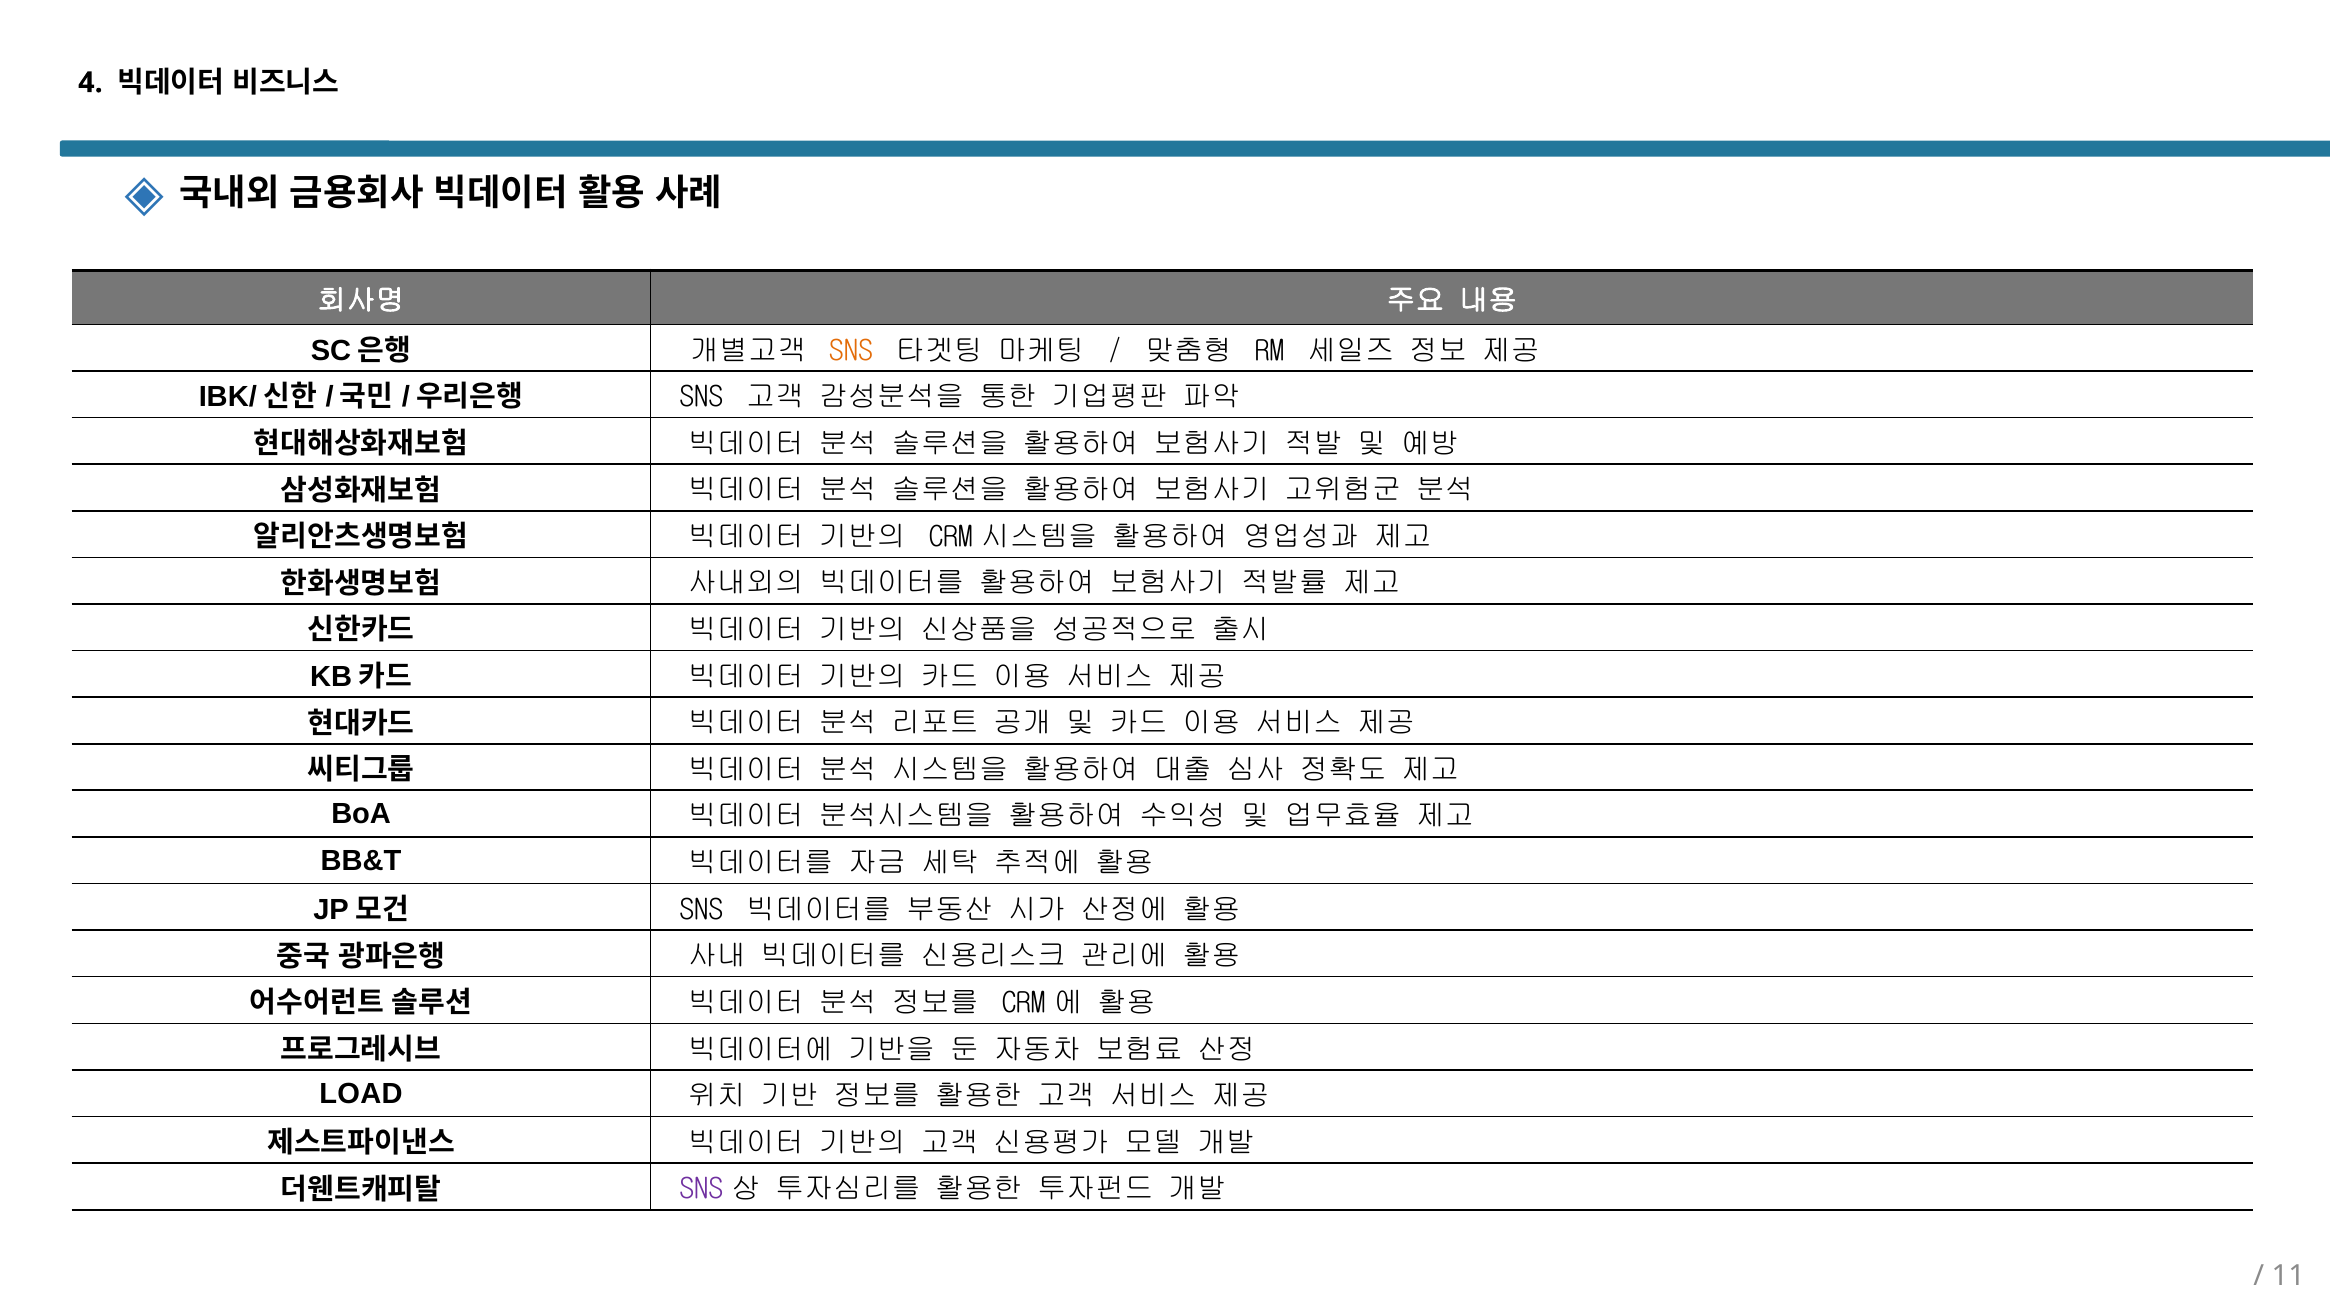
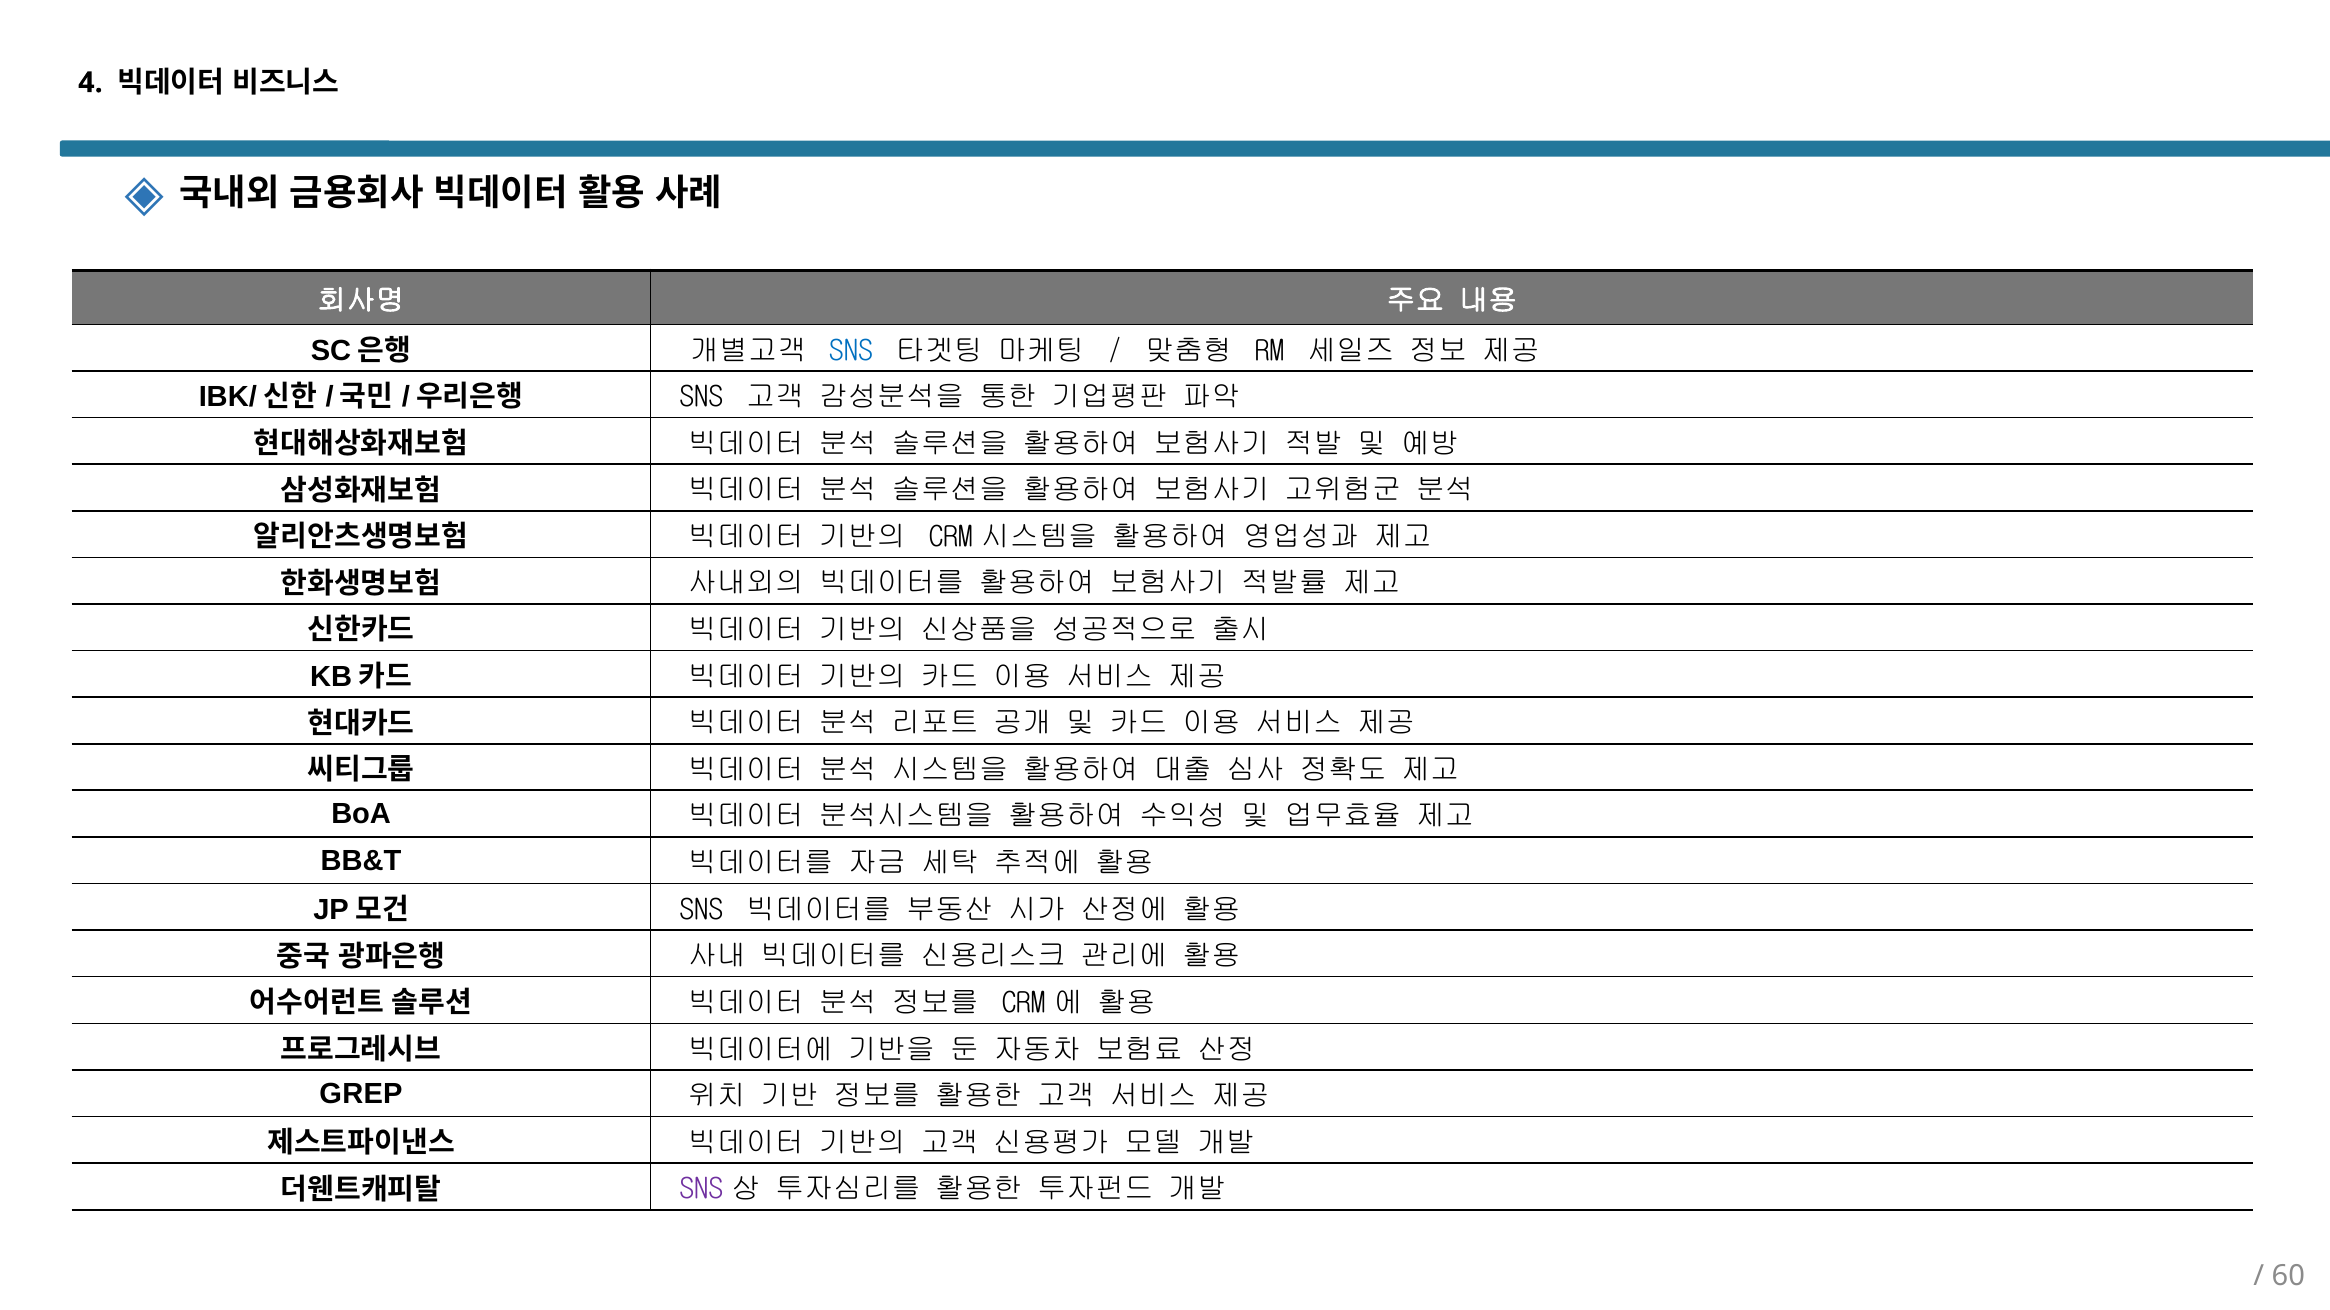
SNS colour: orange -> blue (851, 351)
LOAD: LOAD -> GREP (361, 1094)
11: 11 -> 60 (2288, 1277)
